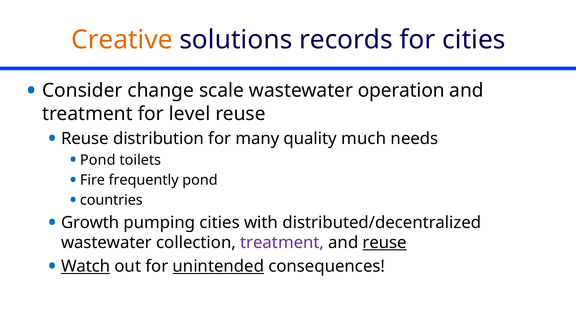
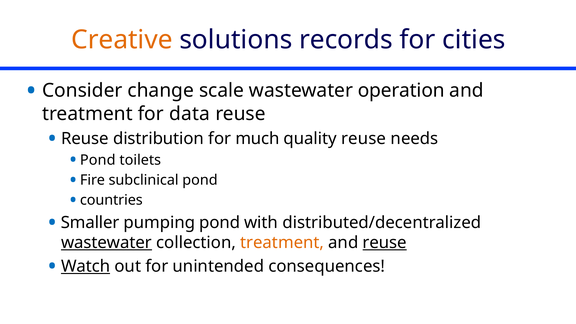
level: level -> data (190, 114)
many: many -> much (257, 138)
quality much: much -> reuse (364, 138)
frequently: frequently -> subclinical (144, 180)
Growth: Growth -> Smaller (90, 222)
pumping cities: cities -> pond (220, 222)
wastewater underline: none -> present (106, 243)
treatment colour: purple -> orange (282, 243)
unintended underline: present -> none (218, 266)
